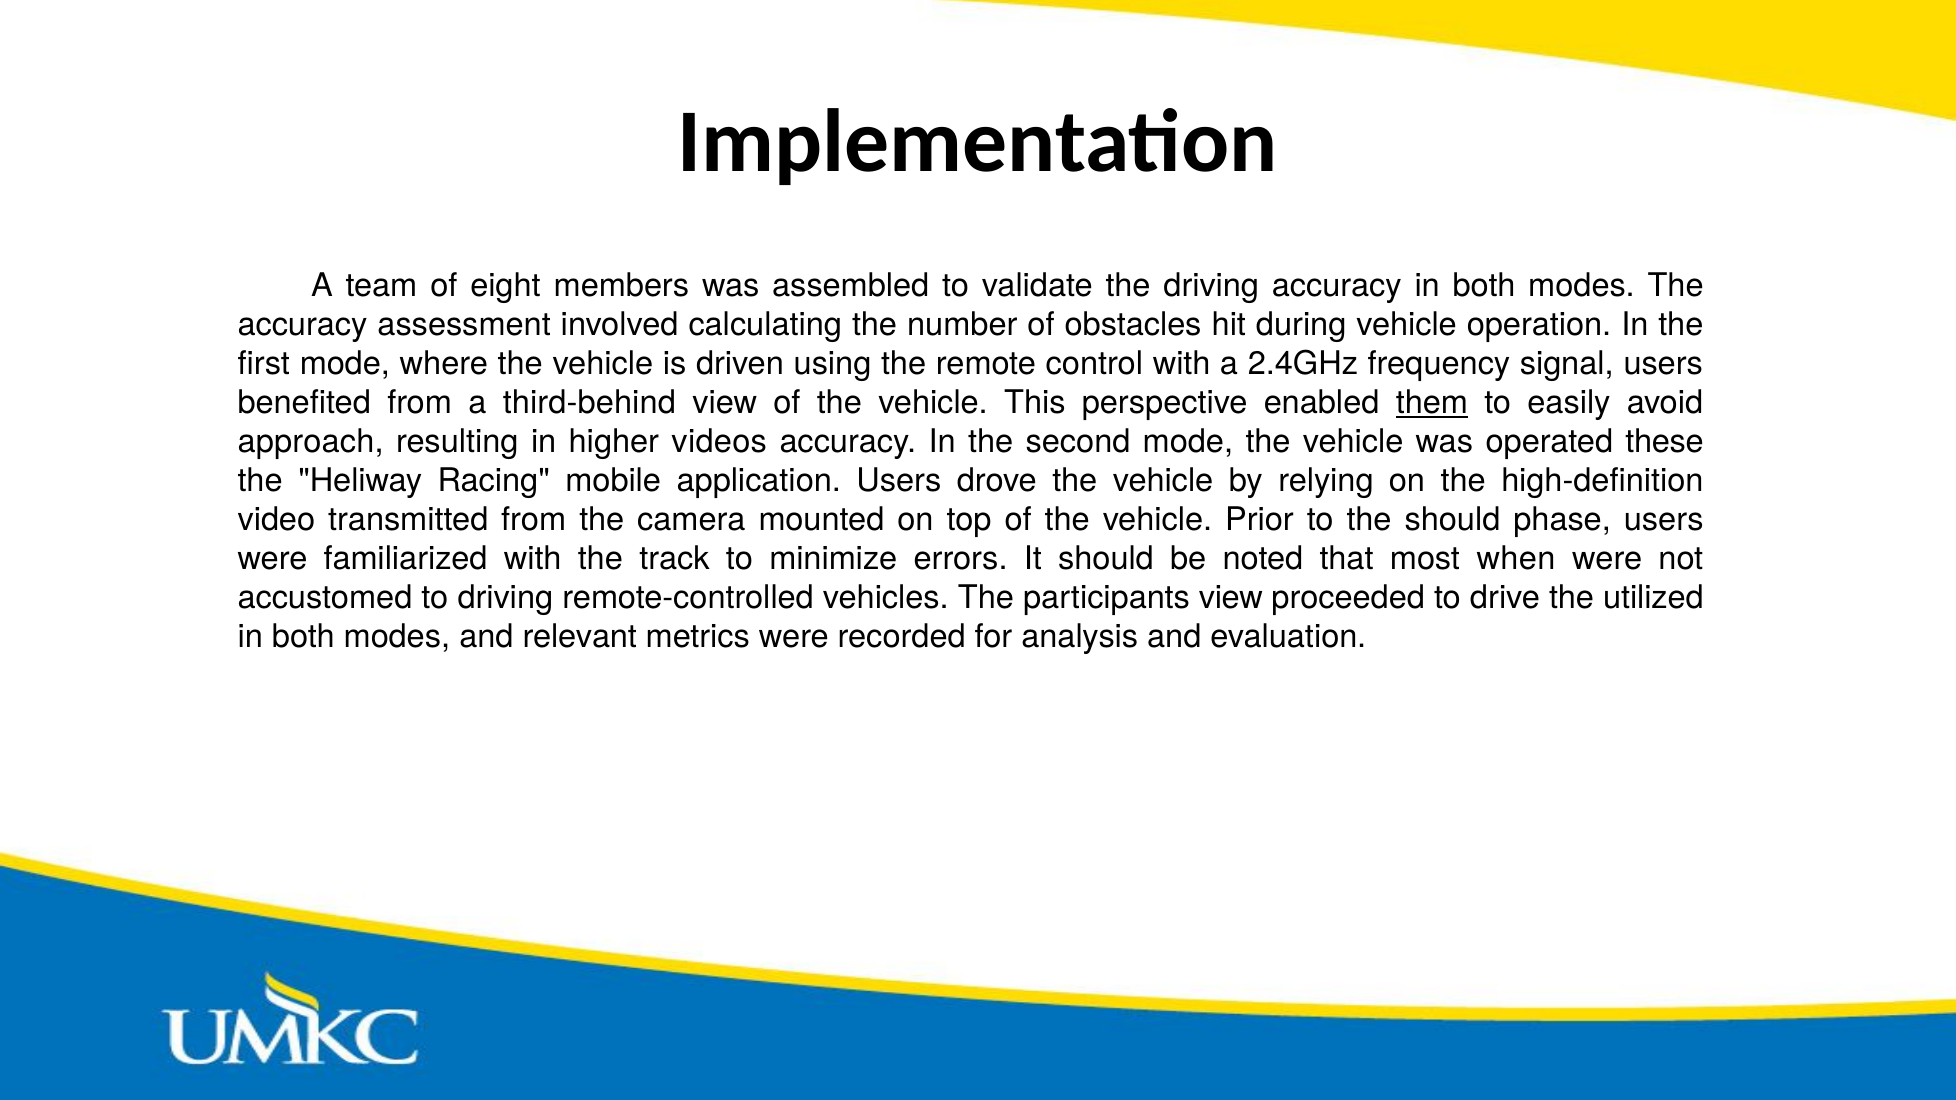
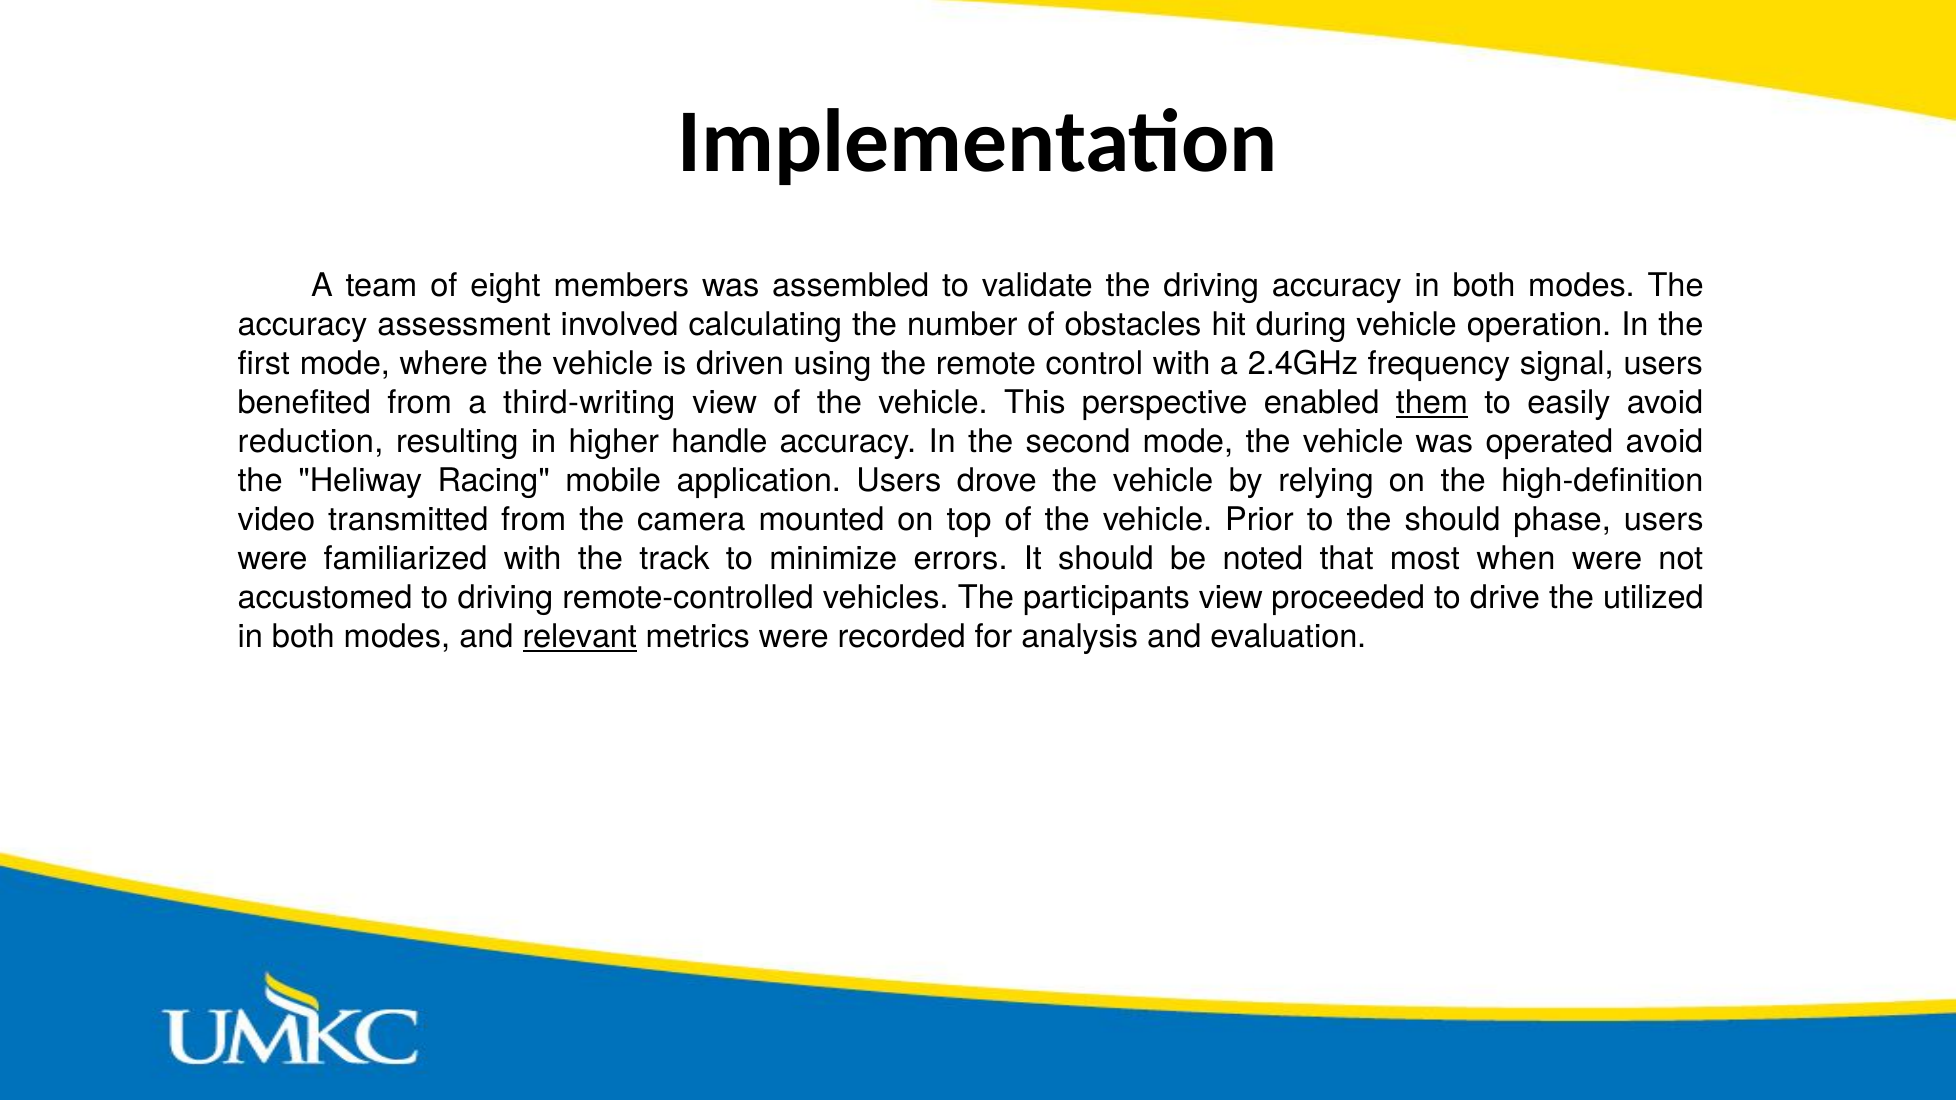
third-behind: third-behind -> third-writing (589, 403)
approach: approach -> reduction (311, 442)
videos: videos -> handle (720, 442)
operated these: these -> avoid (1664, 442)
relevant underline: none -> present (580, 637)
